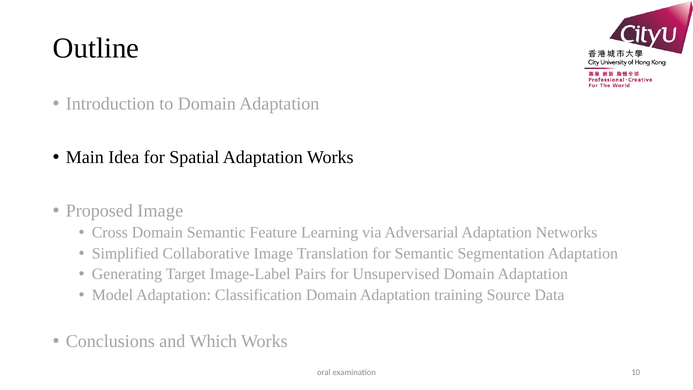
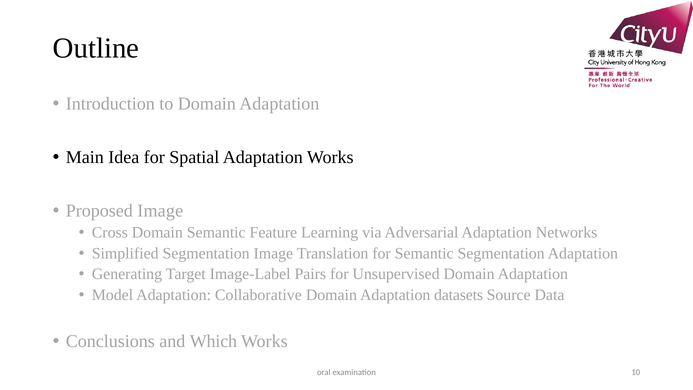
Simplified Collaborative: Collaborative -> Segmentation (206, 253)
Classification: Classification -> Collaborative (258, 295)
training: training -> datasets (459, 295)
